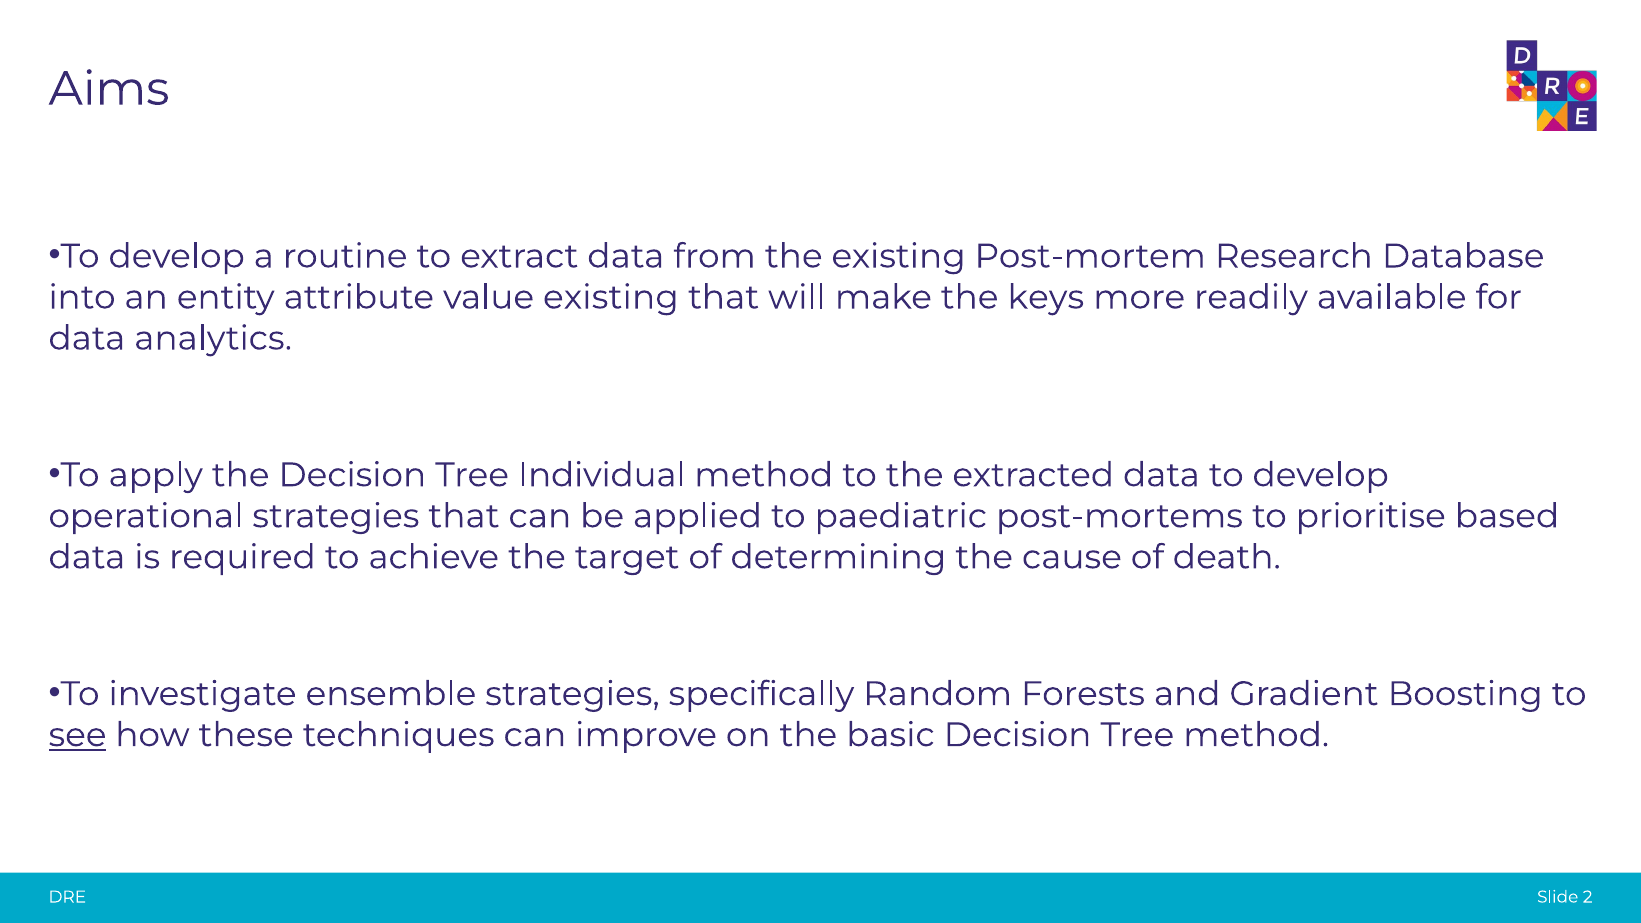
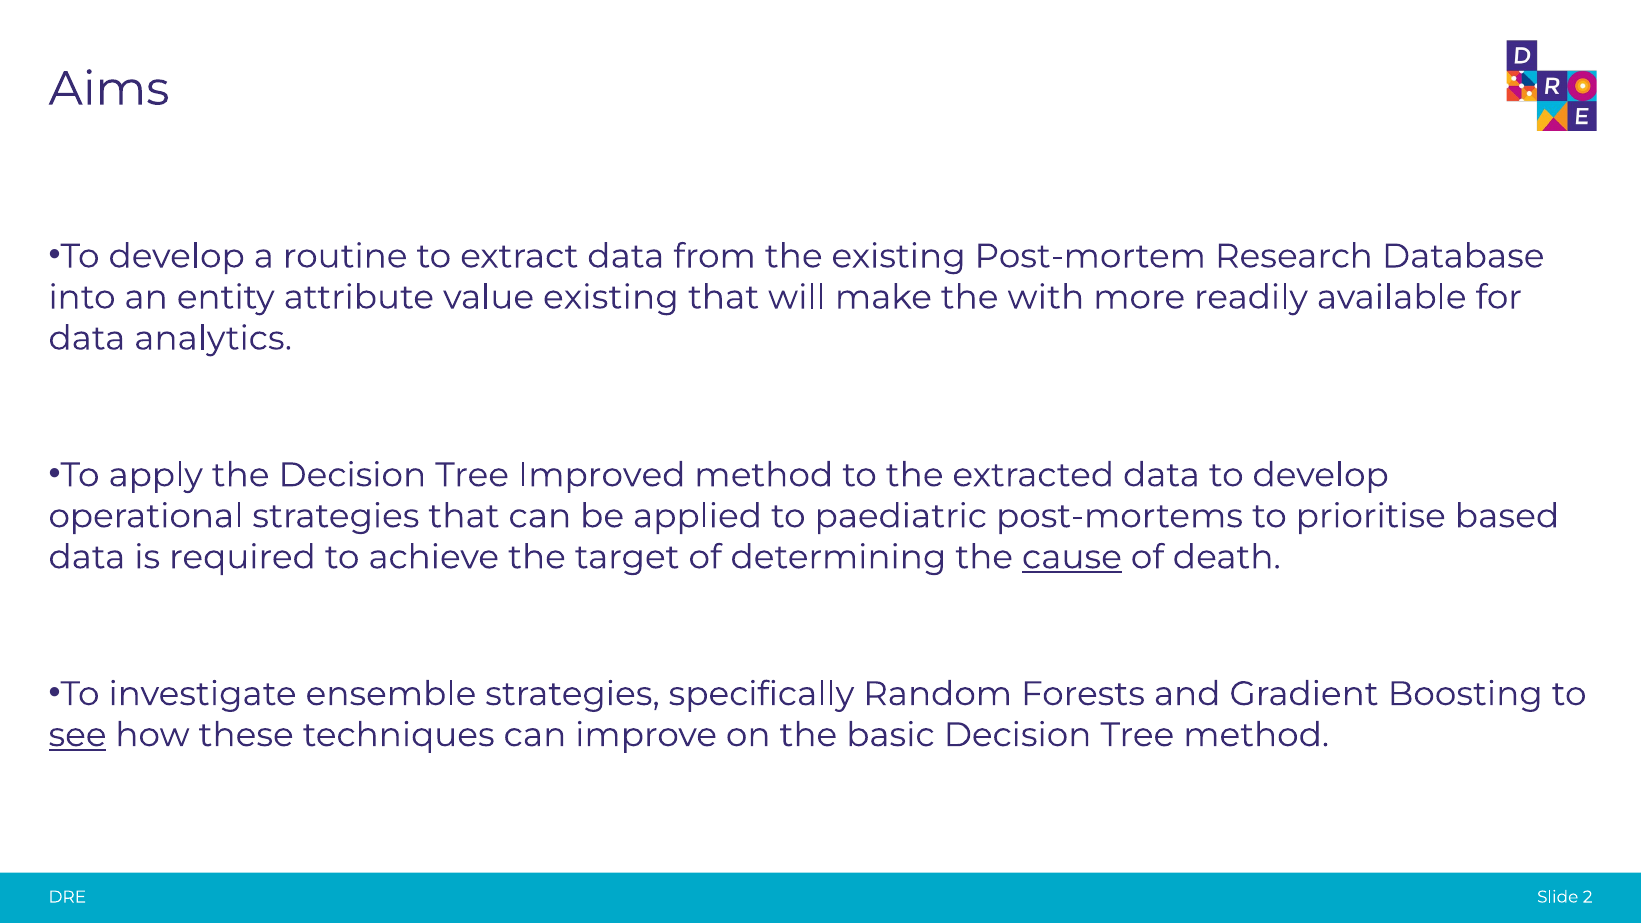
keys: keys -> with (1046, 297)
Individual: Individual -> Improved (602, 475)
cause underline: none -> present (1072, 557)
